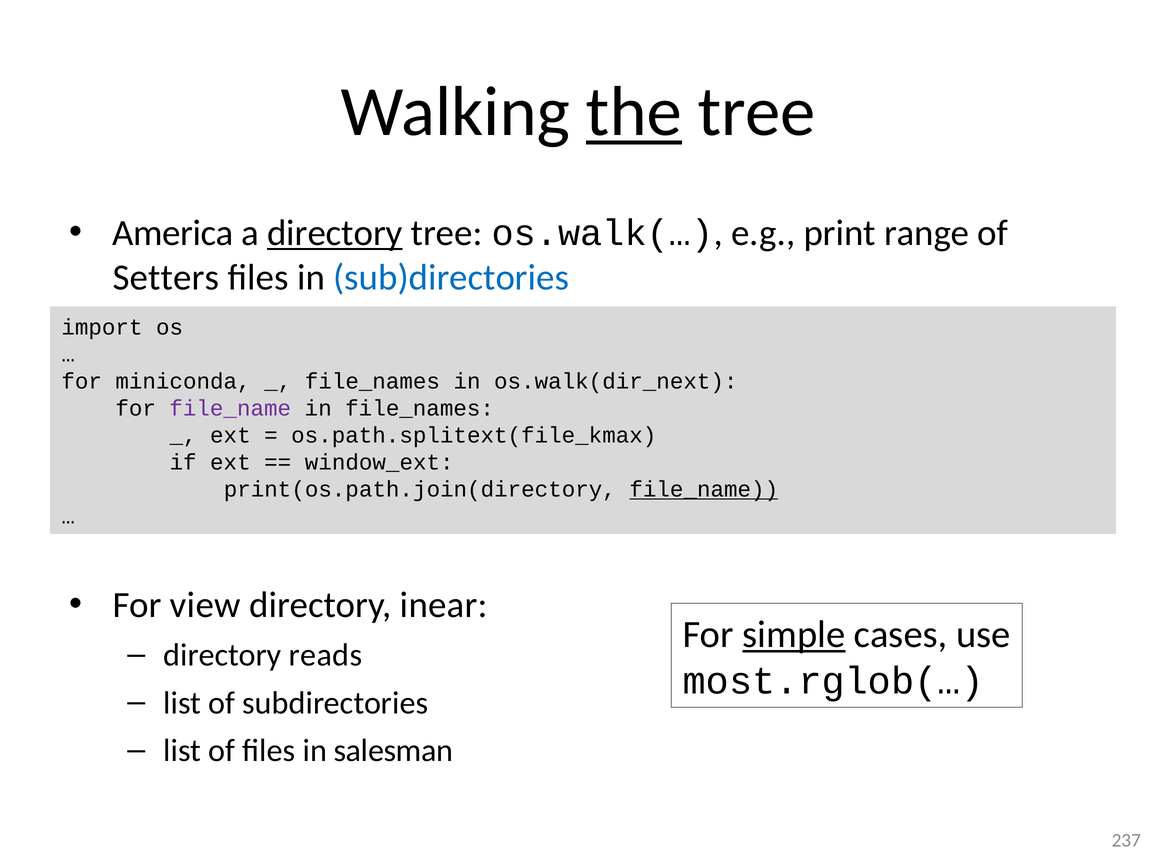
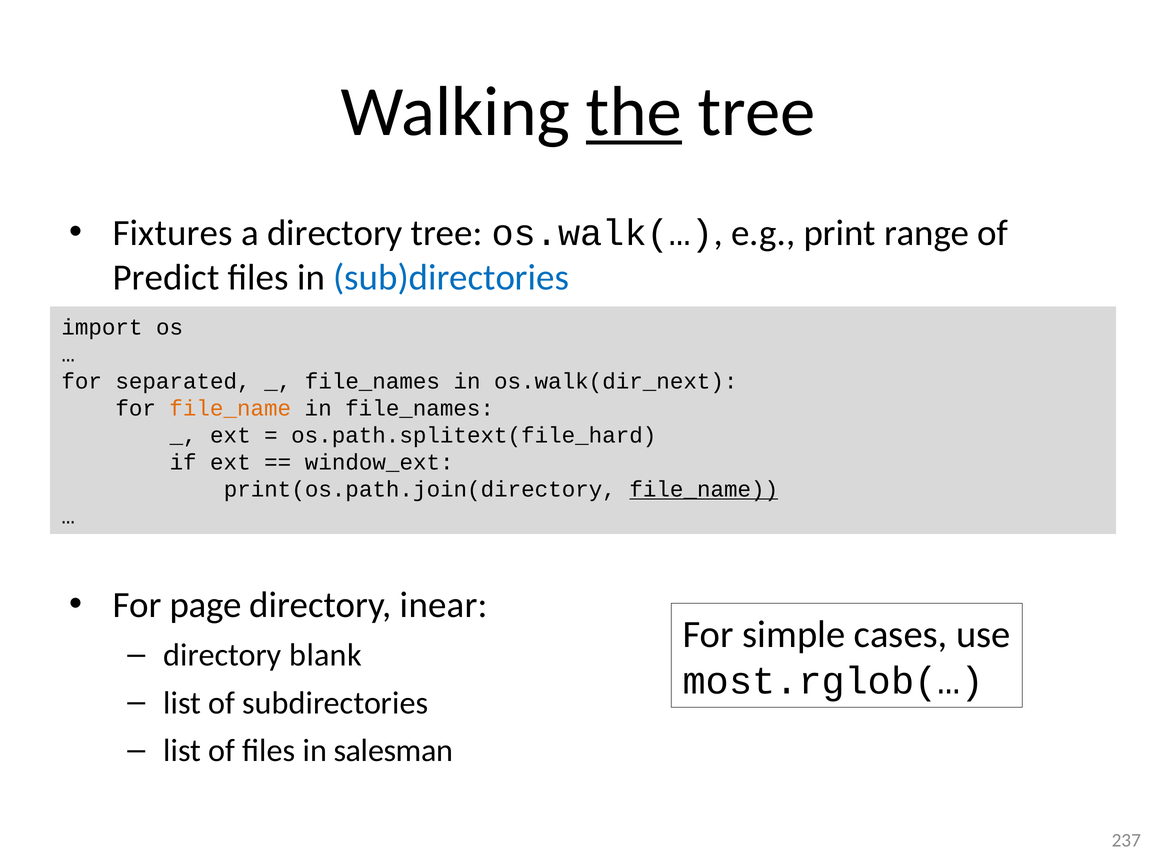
America: America -> Fixtures (173, 233)
directory underline: present -> none (335, 233)
Setters: Setters -> Predict (166, 277)
miniconda: miniconda -> separated (183, 381)
file_name colour: purple -> orange (230, 408)
os.path.splitext(file_kmax: os.path.splitext(file_kmax -> os.path.splitext(file_hard (474, 435)
view: view -> page (206, 605)
simple underline: present -> none (794, 635)
reads: reads -> blank (326, 655)
